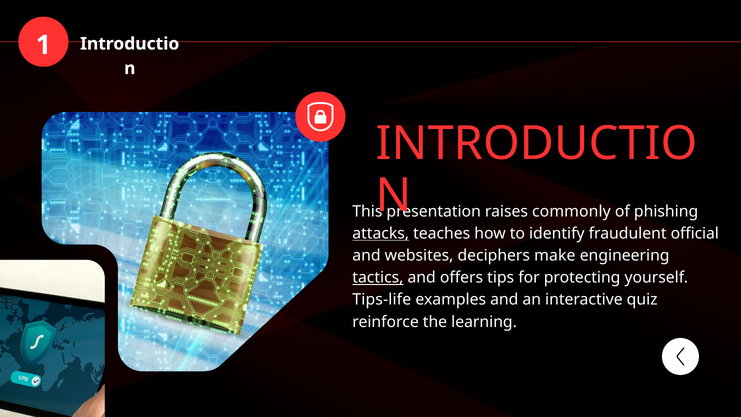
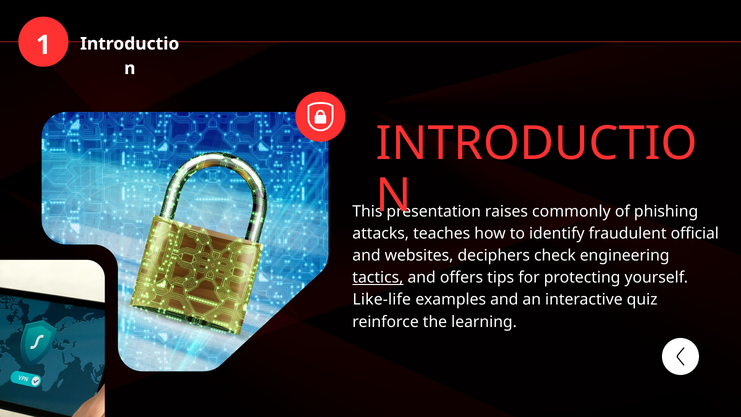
attacks underline: present -> none (381, 233)
make: make -> check (555, 255)
Tips-life: Tips-life -> Like-life (382, 300)
